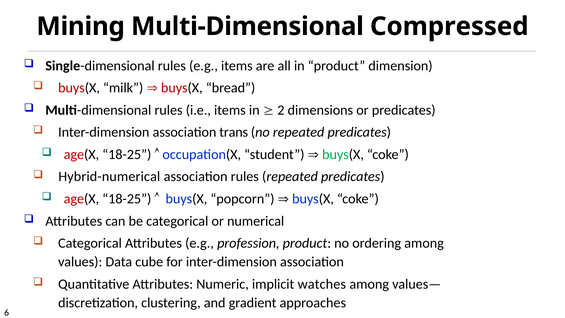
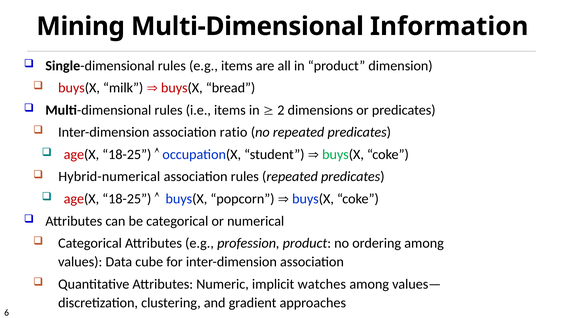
Compressed: Compressed -> Information (449, 26)
trans: trans -> ratio (234, 132)
